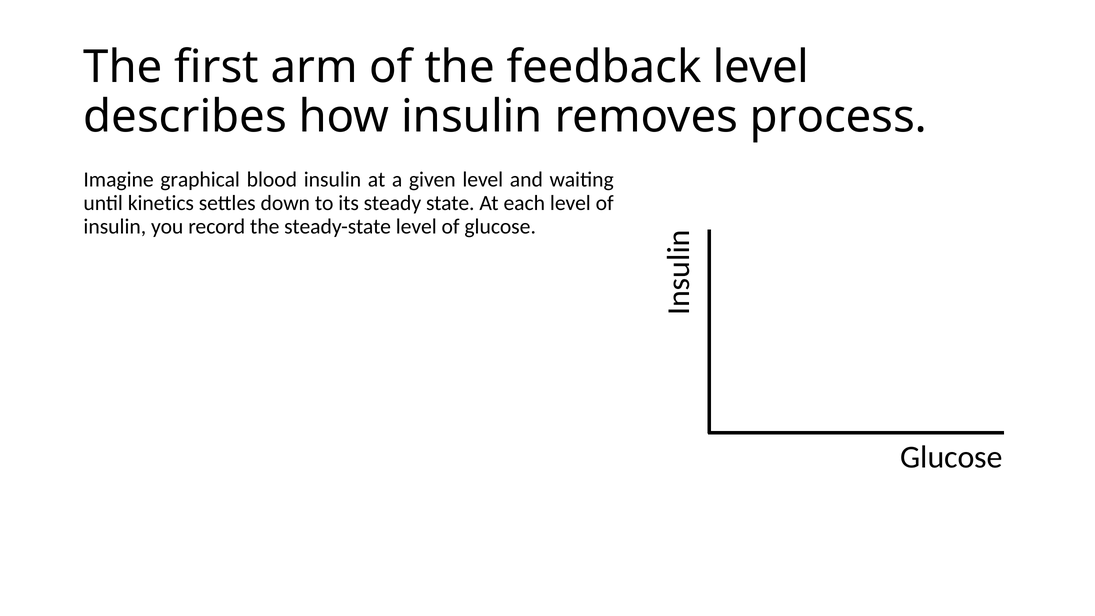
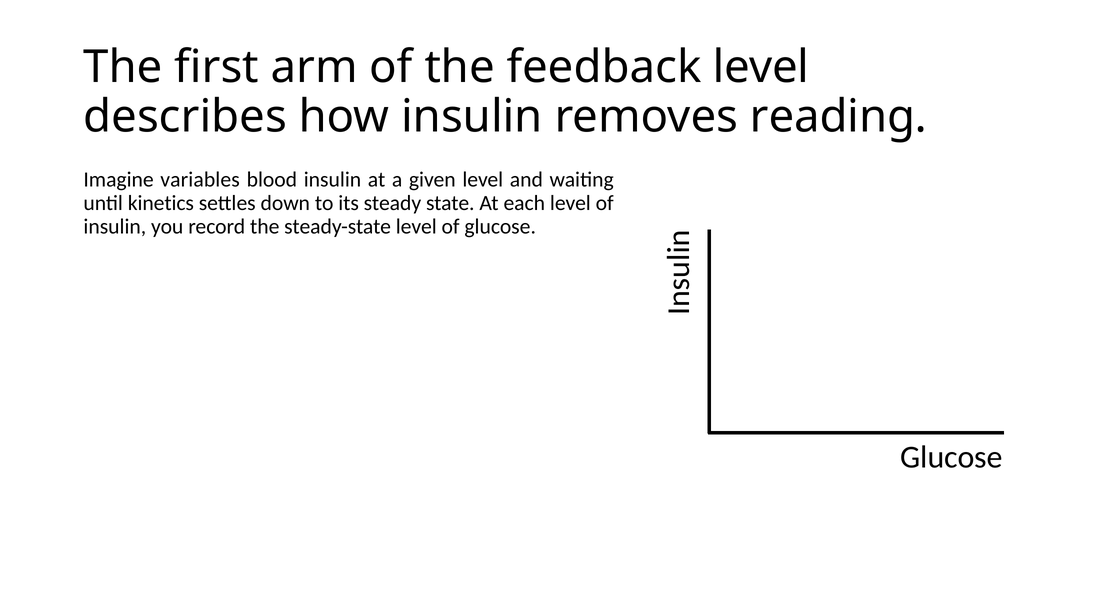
process: process -> reading (839, 117)
graphical: graphical -> variables (200, 180)
